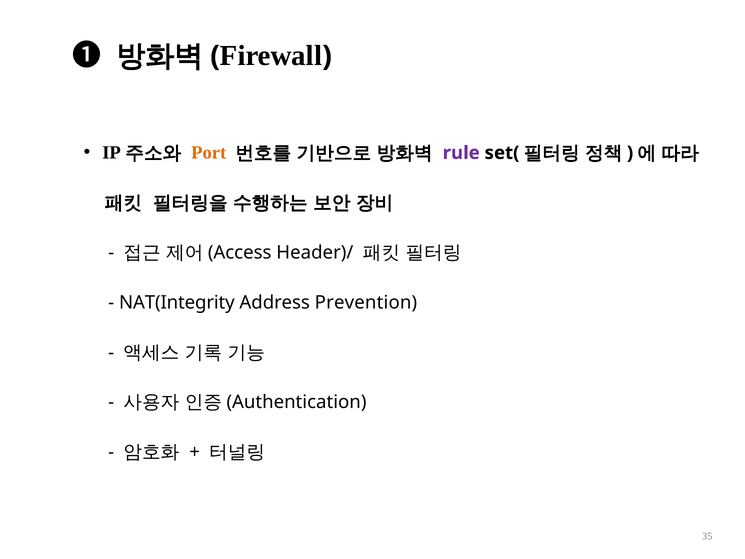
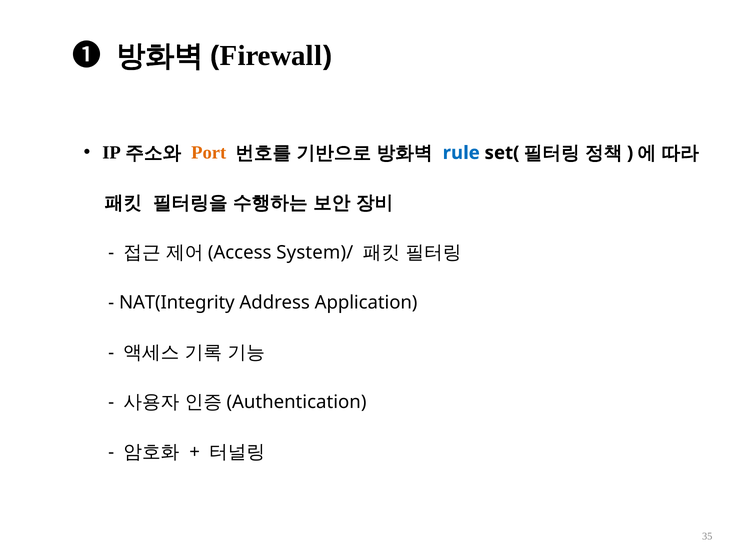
rule colour: purple -> blue (461, 153)
Header)/: Header)/ -> System)/ (315, 252)
Prevention: Prevention -> Application (366, 302)
